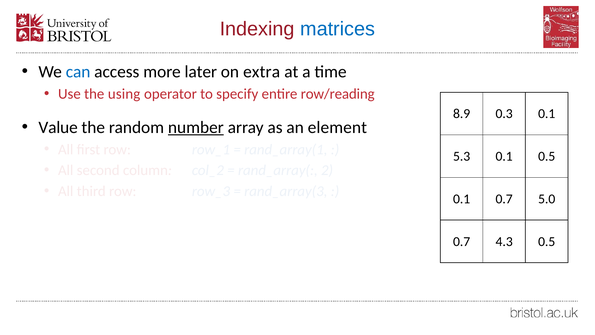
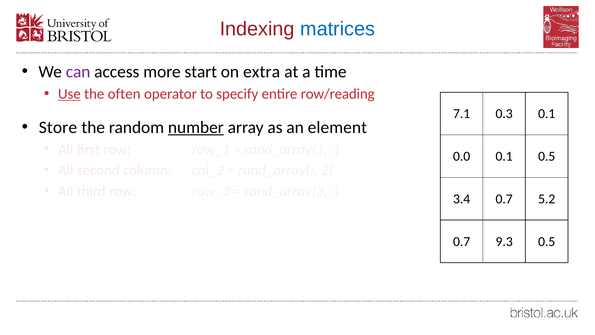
can colour: blue -> purple (78, 72)
later: later -> start (201, 72)
Use underline: none -> present (69, 94)
using: using -> often (124, 94)
8.9: 8.9 -> 7.1 (462, 114)
Value: Value -> Store (58, 127)
5.3: 5.3 -> 0.0 (462, 156)
0.1: 0.1 -> 3.4 (462, 199)
5.0: 5.0 -> 5.2 (547, 199)
4.3: 4.3 -> 9.3 (504, 241)
